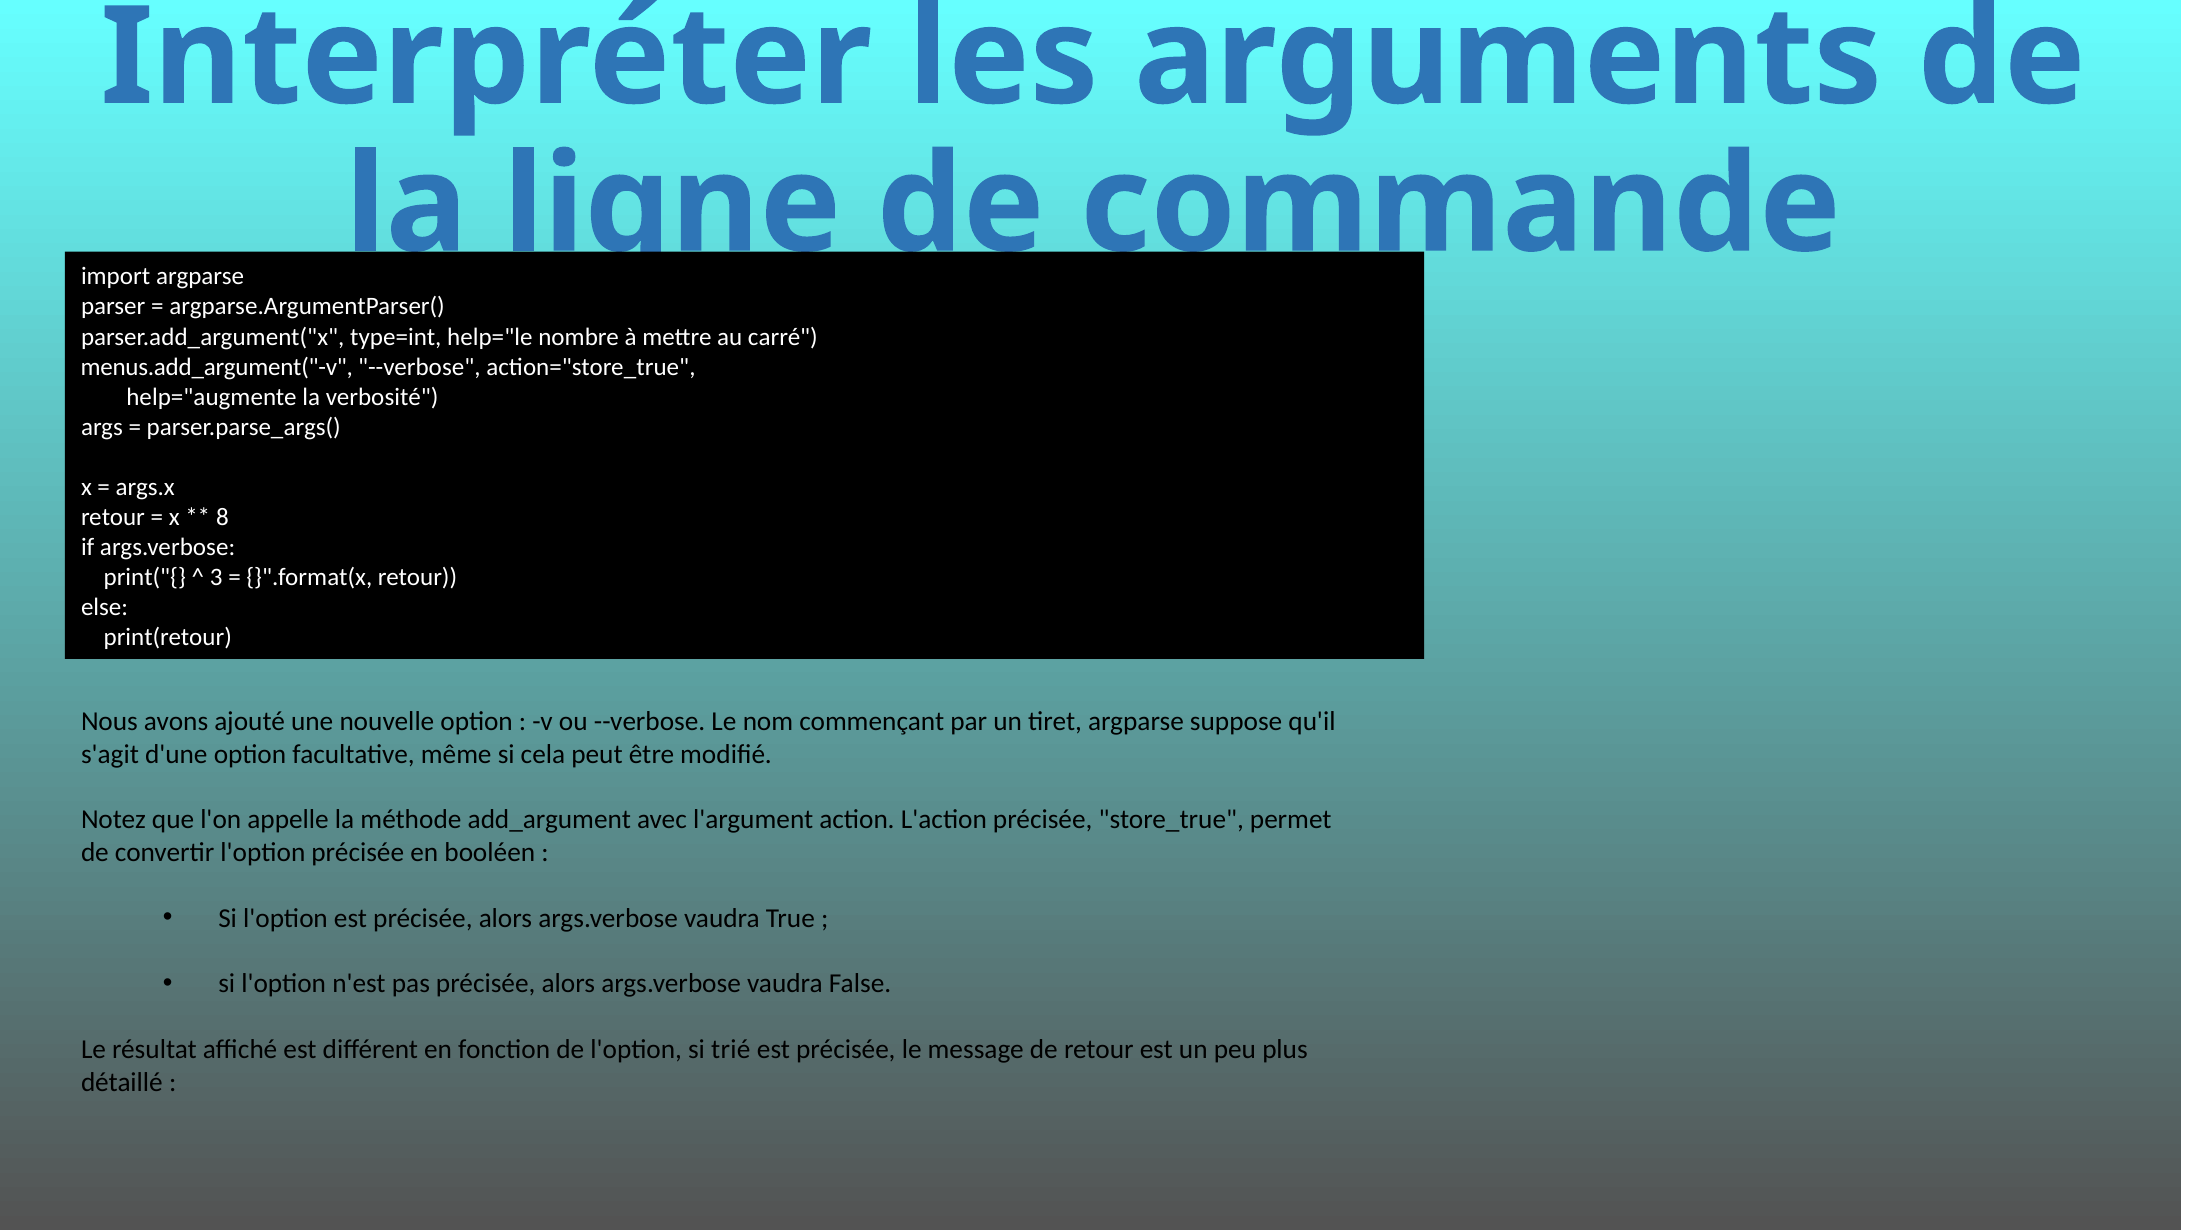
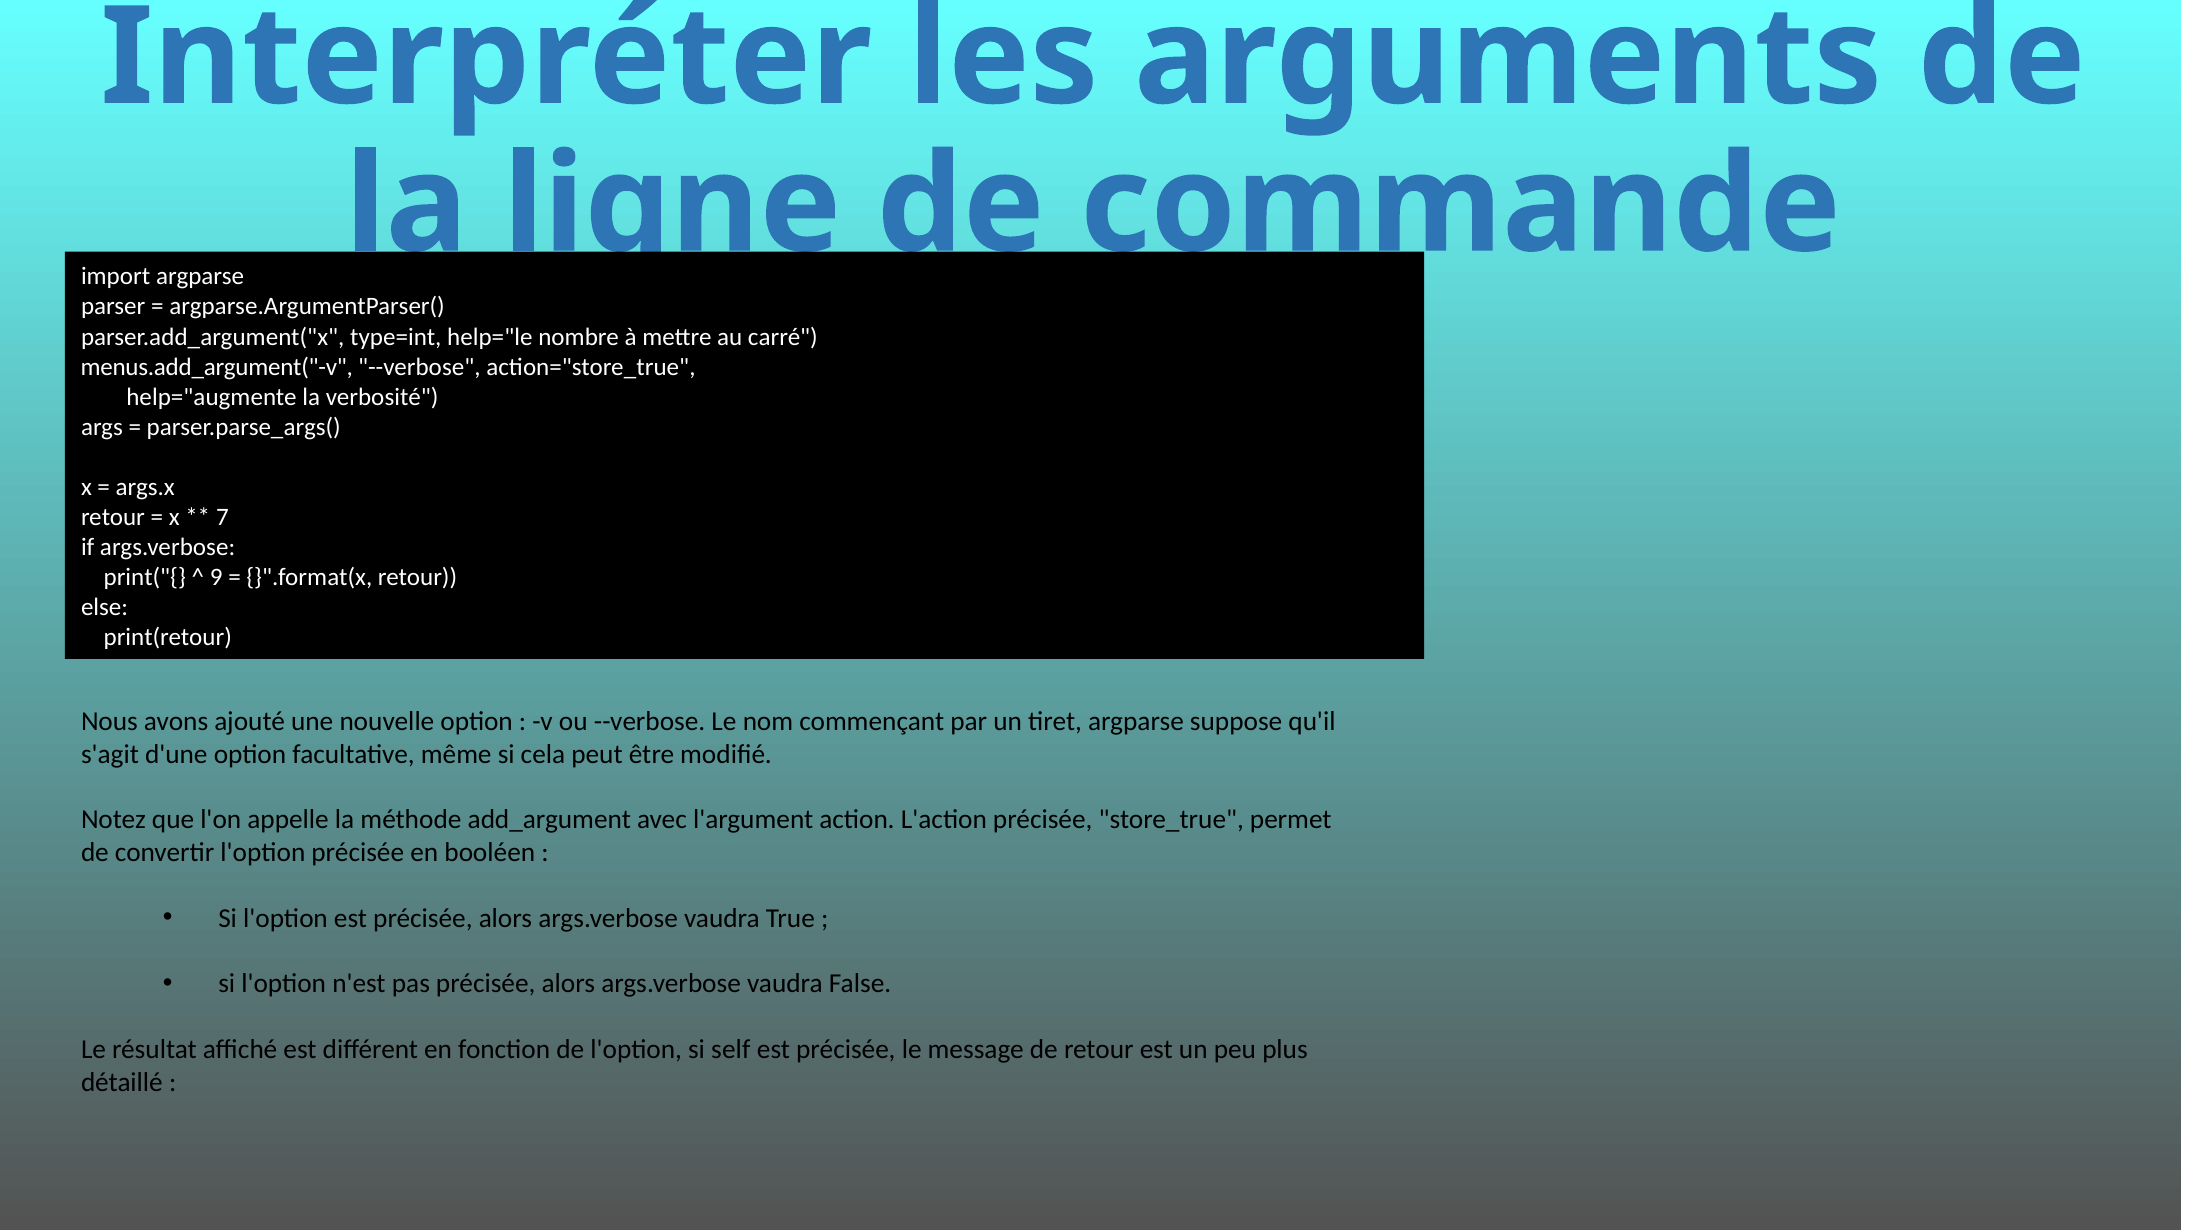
8: 8 -> 7 (222, 517)
3: 3 -> 9 (216, 577)
trié: trié -> self (731, 1049)
